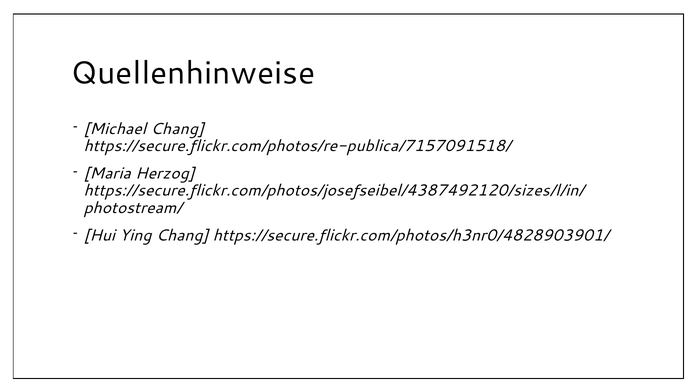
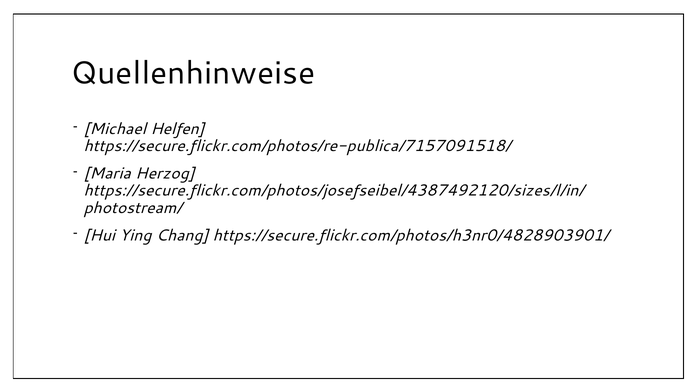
Michael Chang: Chang -> Helfen (177, 129)
